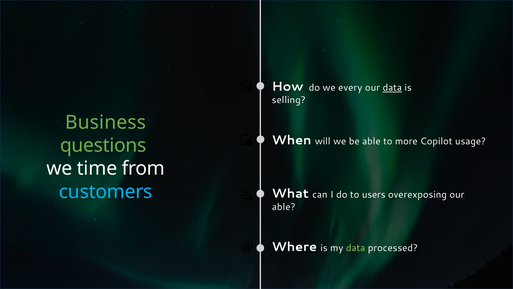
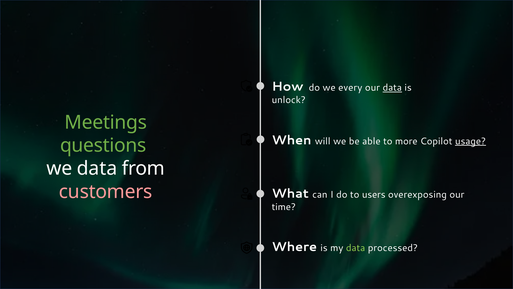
selling: selling -> unlock (289, 100)
Business: Business -> Meetings (106, 122)
usage underline: none -> present (471, 141)
we time: time -> data (97, 168)
customers colour: light blue -> pink (106, 191)
able: able -> time (284, 207)
